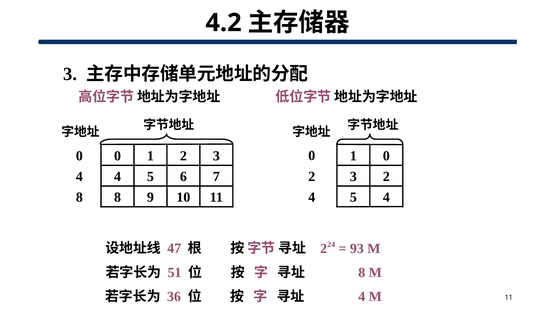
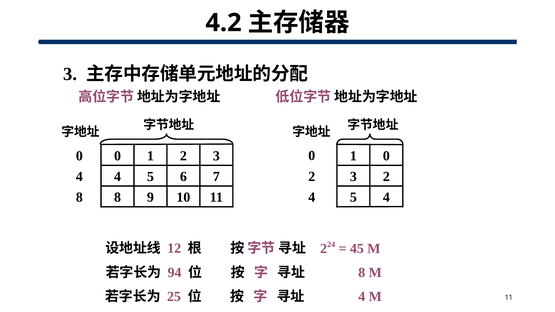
93: 93 -> 45 (357, 249)
47: 47 -> 12 (174, 248)
51: 51 -> 94 (175, 273)
36: 36 -> 25 (174, 297)
